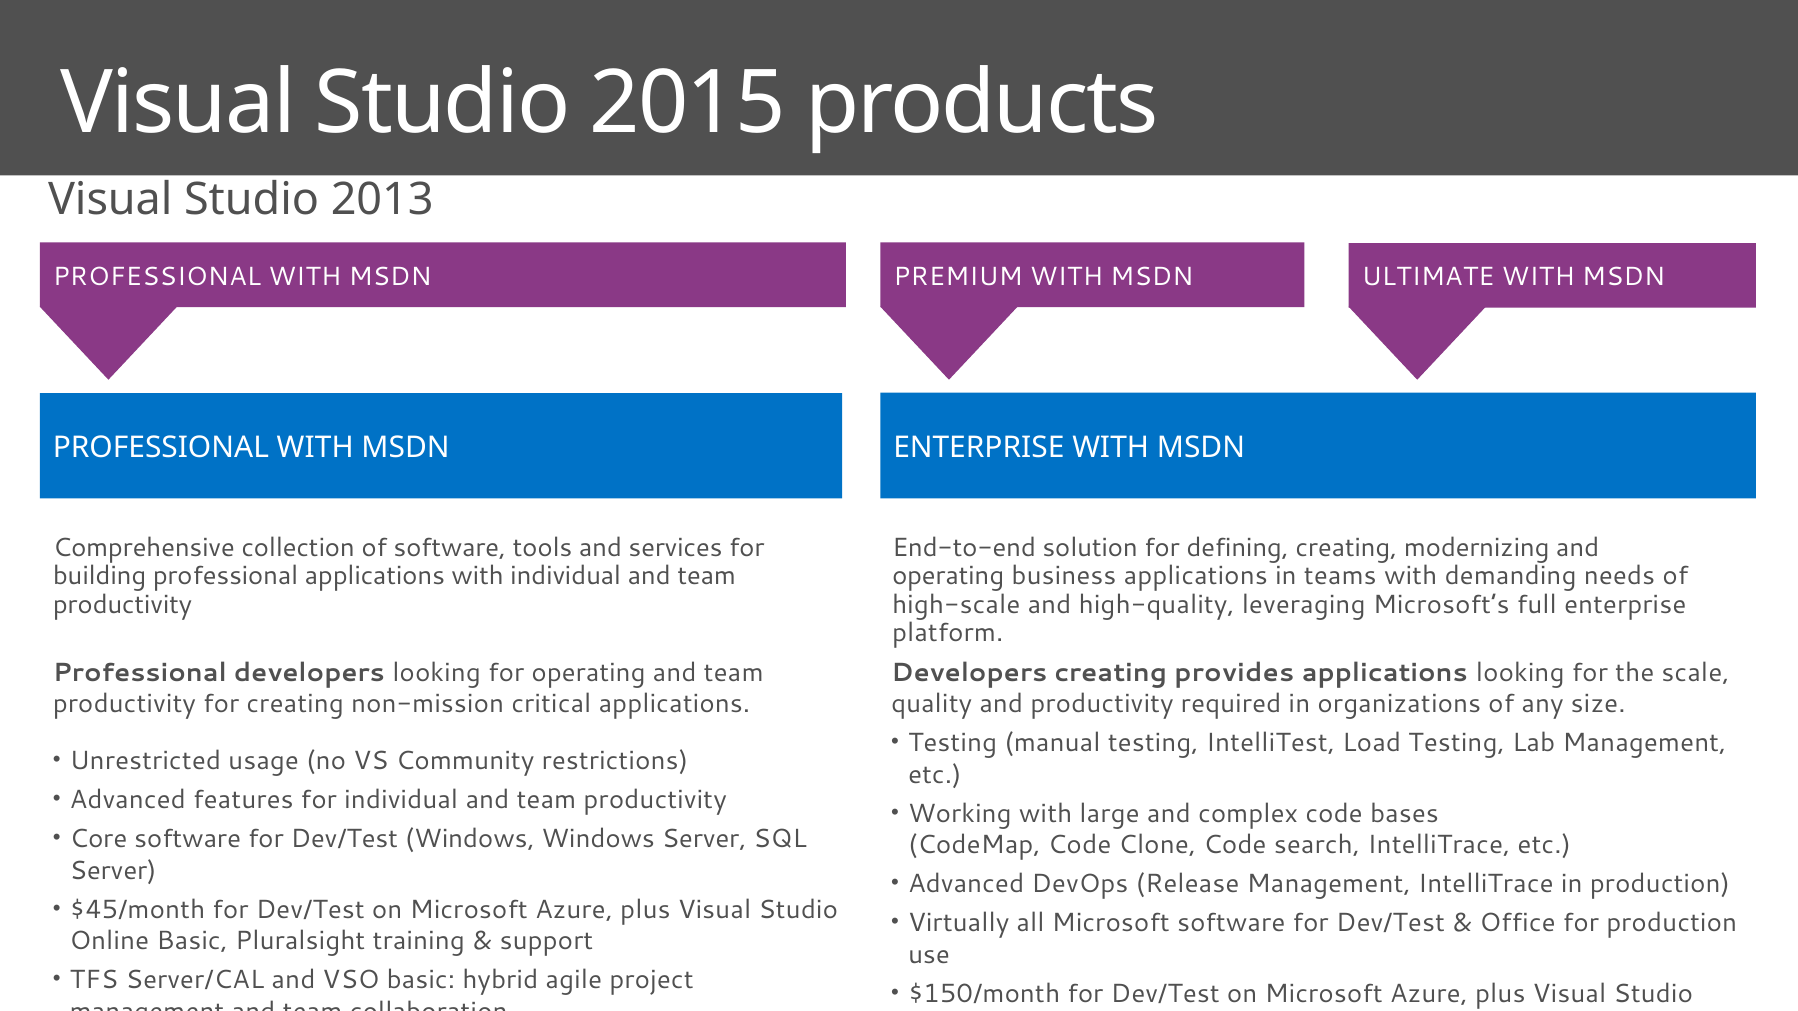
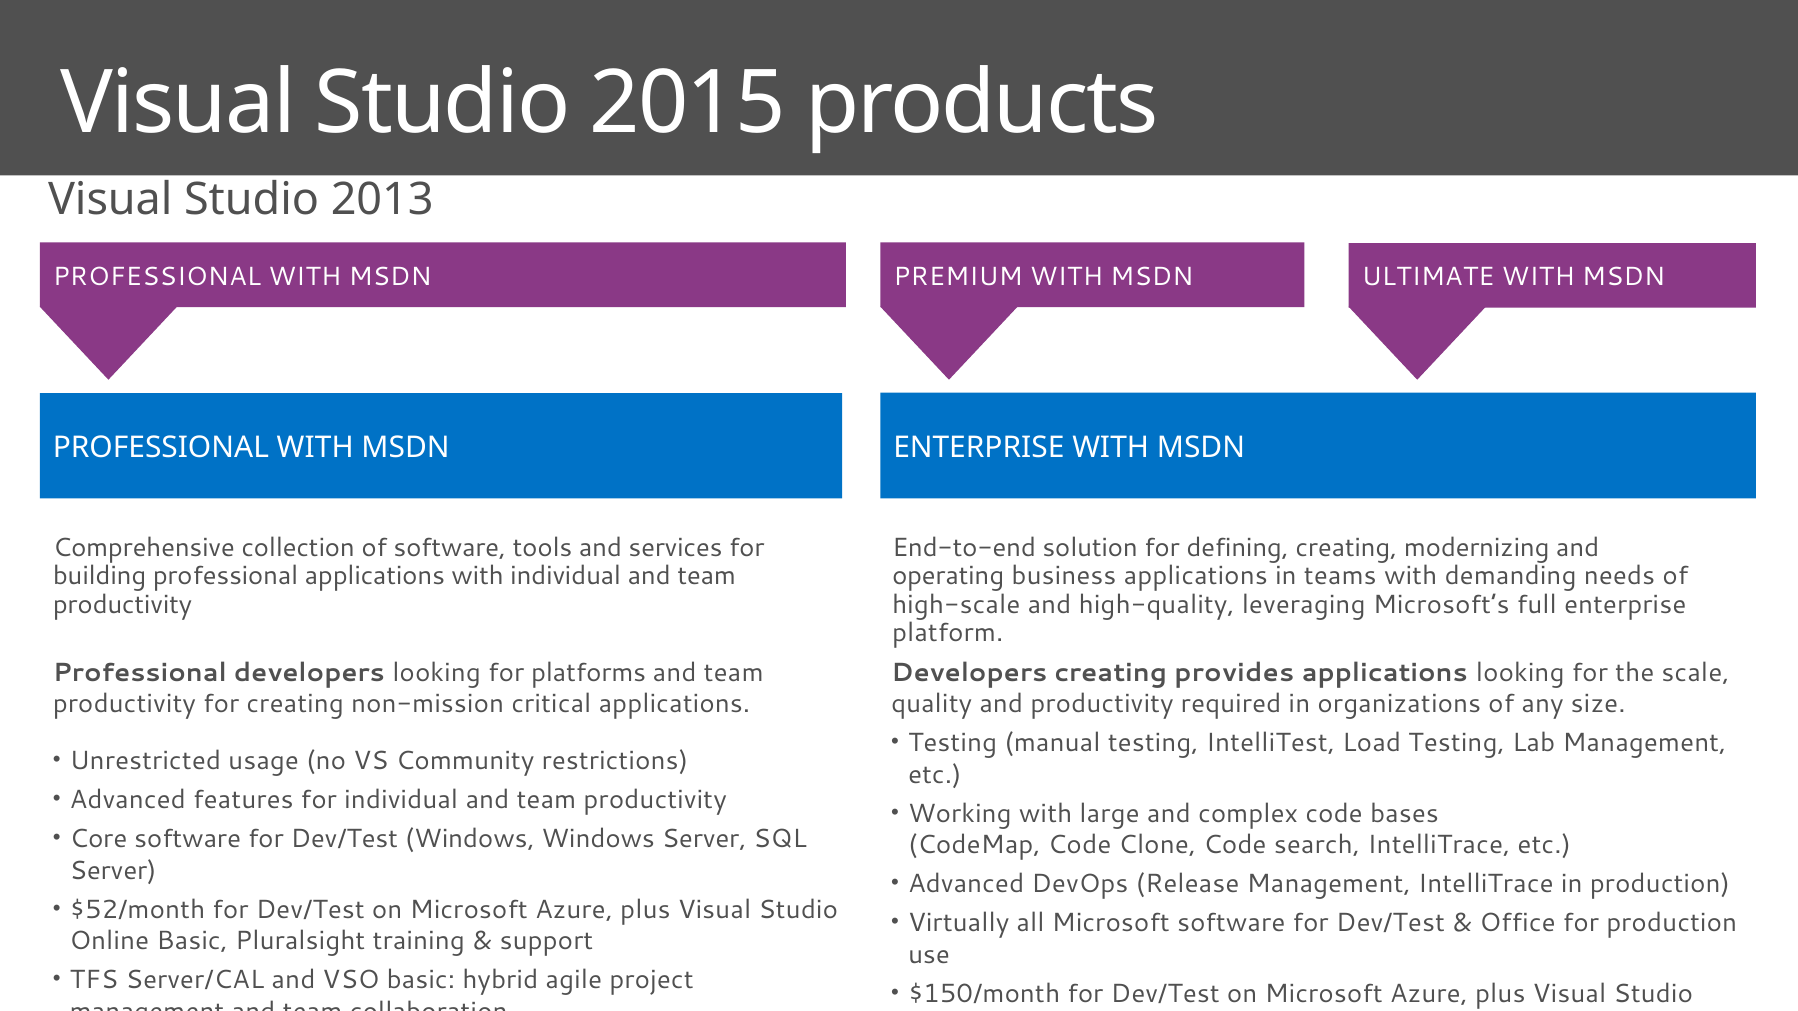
for operating: operating -> platforms (589, 673)
$45/month: $45/month -> $52/month (137, 910)
